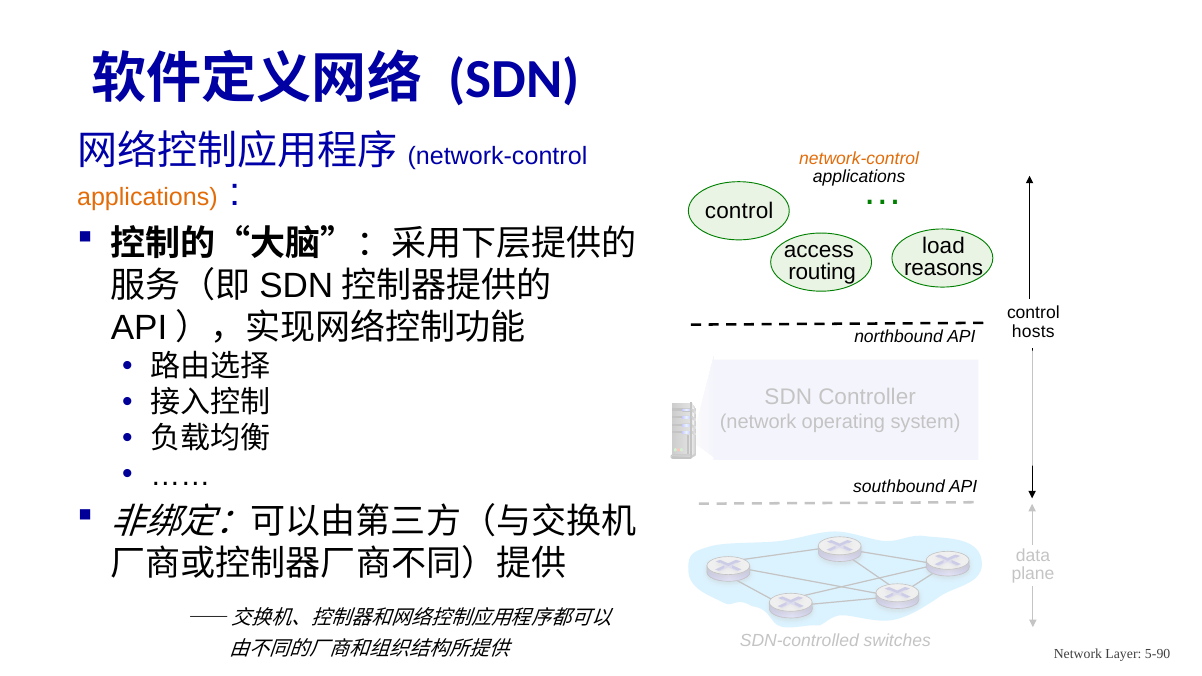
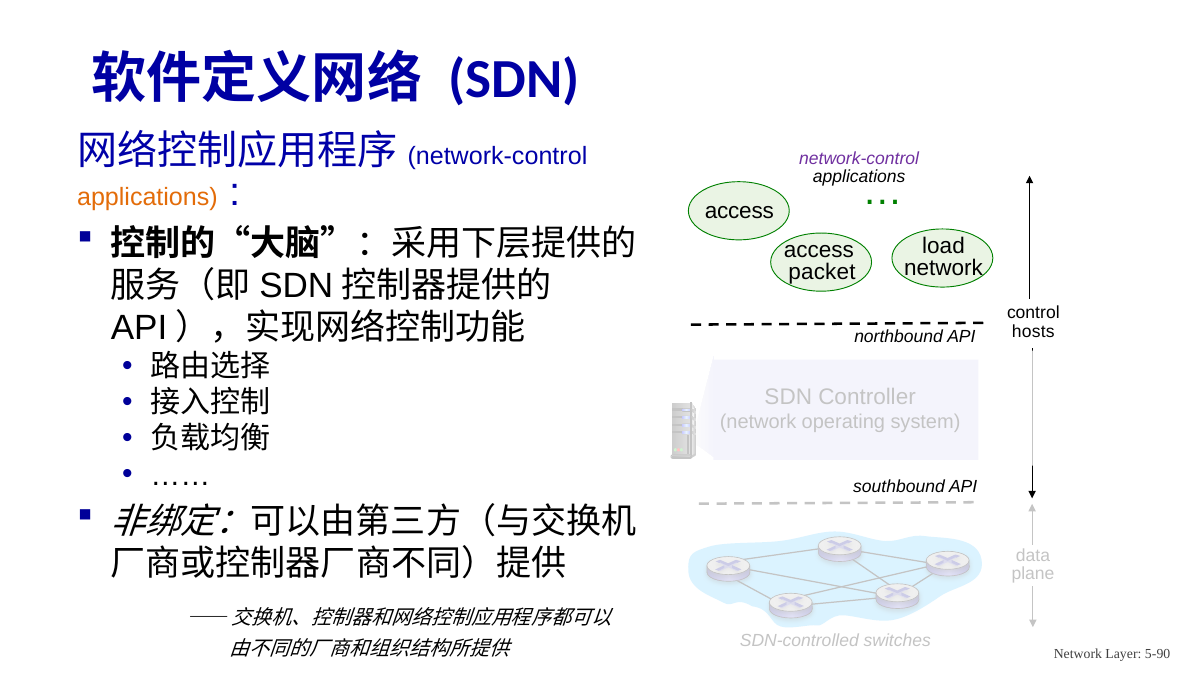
network-control colour: orange -> purple (859, 159)
control: control -> access (739, 211)
reasons: reasons -> network (943, 268)
routing: routing -> packet (822, 272)
